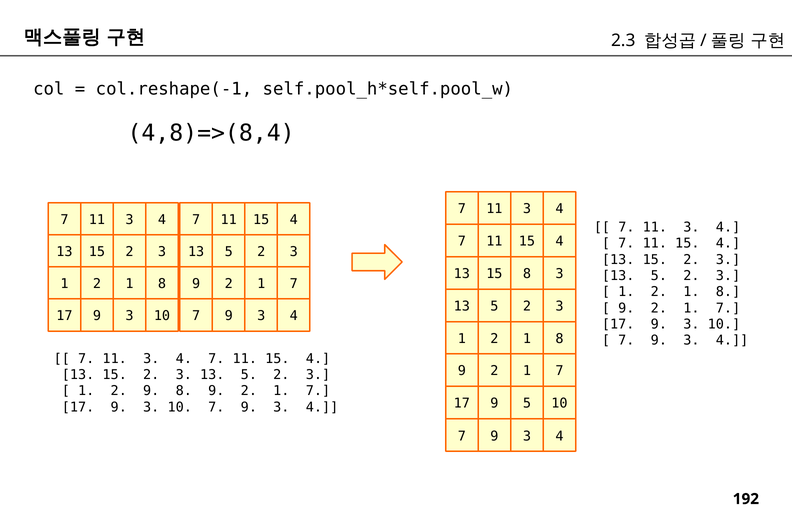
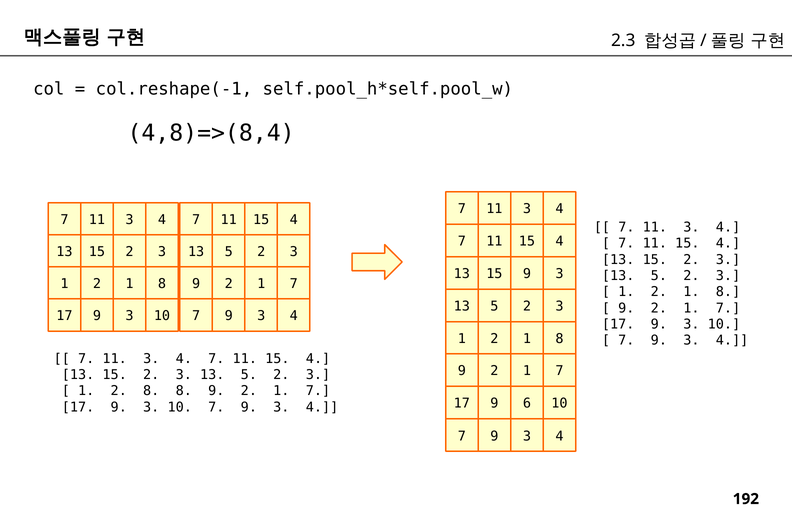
15 8: 8 -> 9 (527, 274)
2 9: 9 -> 8 (151, 391)
9 5: 5 -> 6 (527, 403)
